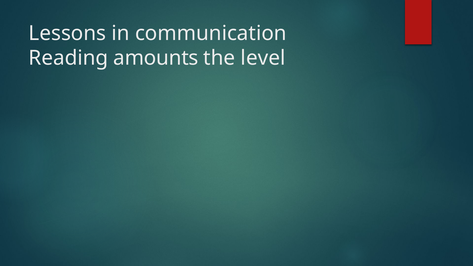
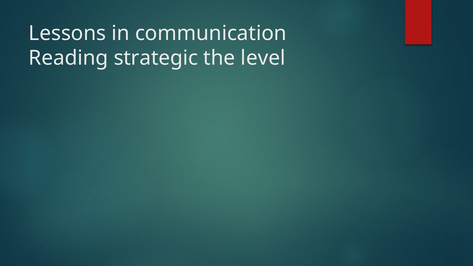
amounts: amounts -> strategic (156, 58)
